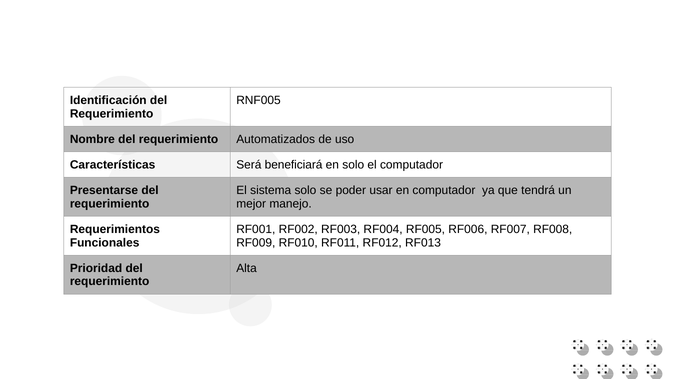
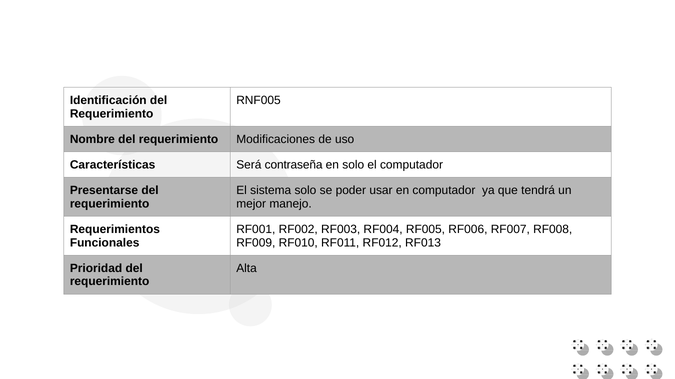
Automatizados: Automatizados -> Modificaciones (276, 140)
beneficiará: beneficiará -> contraseña (294, 165)
